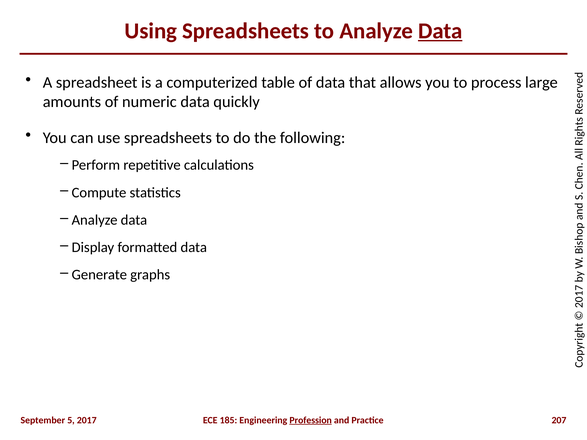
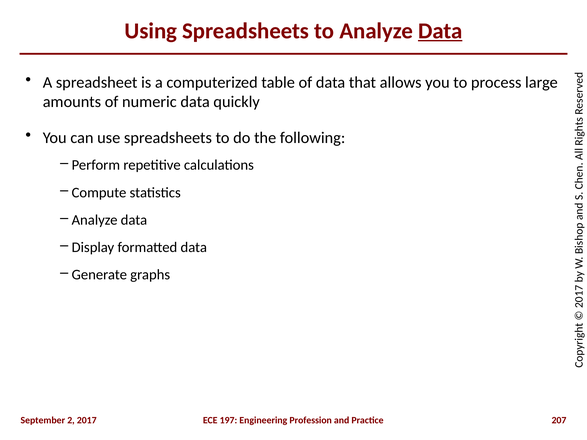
September 5: 5 -> 2 (71, 420)
185: 185 -> 197 (228, 420)
Profession underline: present -> none (311, 420)
